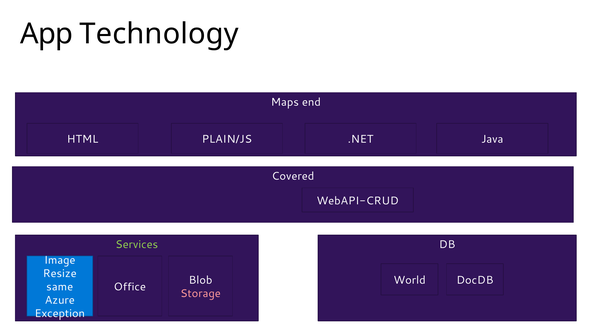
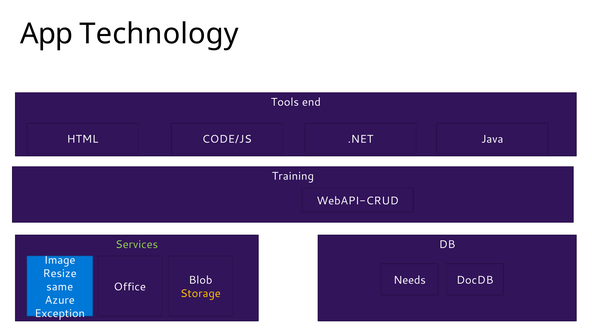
Maps: Maps -> Tools (285, 102)
PLAIN/JS: PLAIN/JS -> CODE/JS (227, 139)
Covered: Covered -> Training (293, 176)
World: World -> Needs (410, 280)
Storage colour: pink -> yellow (200, 293)
